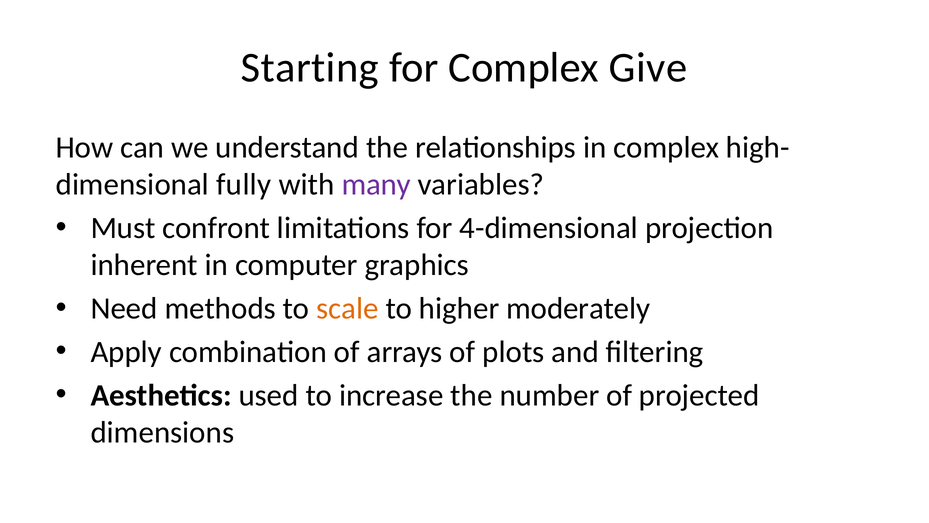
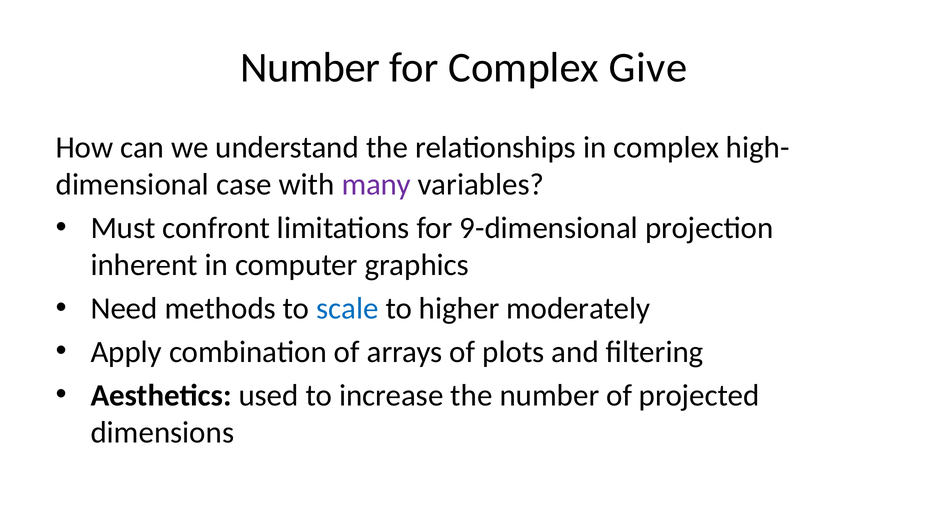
Starting: Starting -> Number (310, 67)
fully: fully -> case (244, 185)
4-dimensional: 4-dimensional -> 9-dimensional (549, 228)
scale colour: orange -> blue (347, 308)
